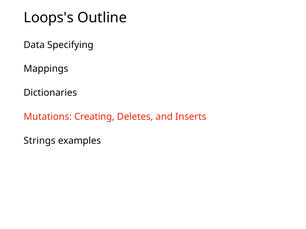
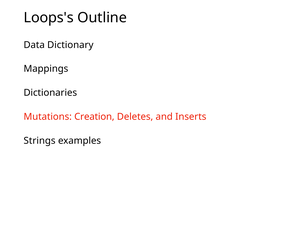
Specifying: Specifying -> Dictionary (70, 45)
Creating: Creating -> Creation (94, 117)
